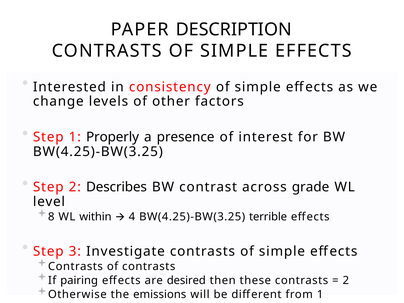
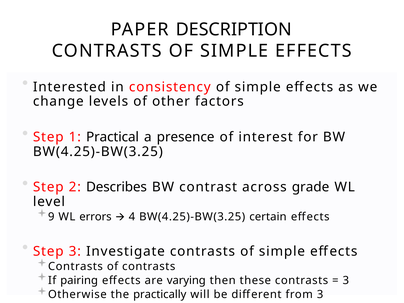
Properly: Properly -> Practical (113, 137)
8: 8 -> 9 (51, 217)
within: within -> errors (95, 217)
terrible: terrible -> certain (268, 217)
desired: desired -> varying (186, 280)
2: 2 -> 3 (346, 280)
emissions: emissions -> practically (160, 295)
from 1: 1 -> 3 (320, 295)
